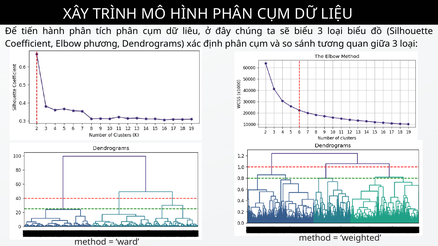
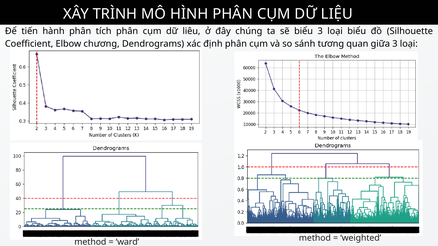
phương: phương -> chương (102, 44)
